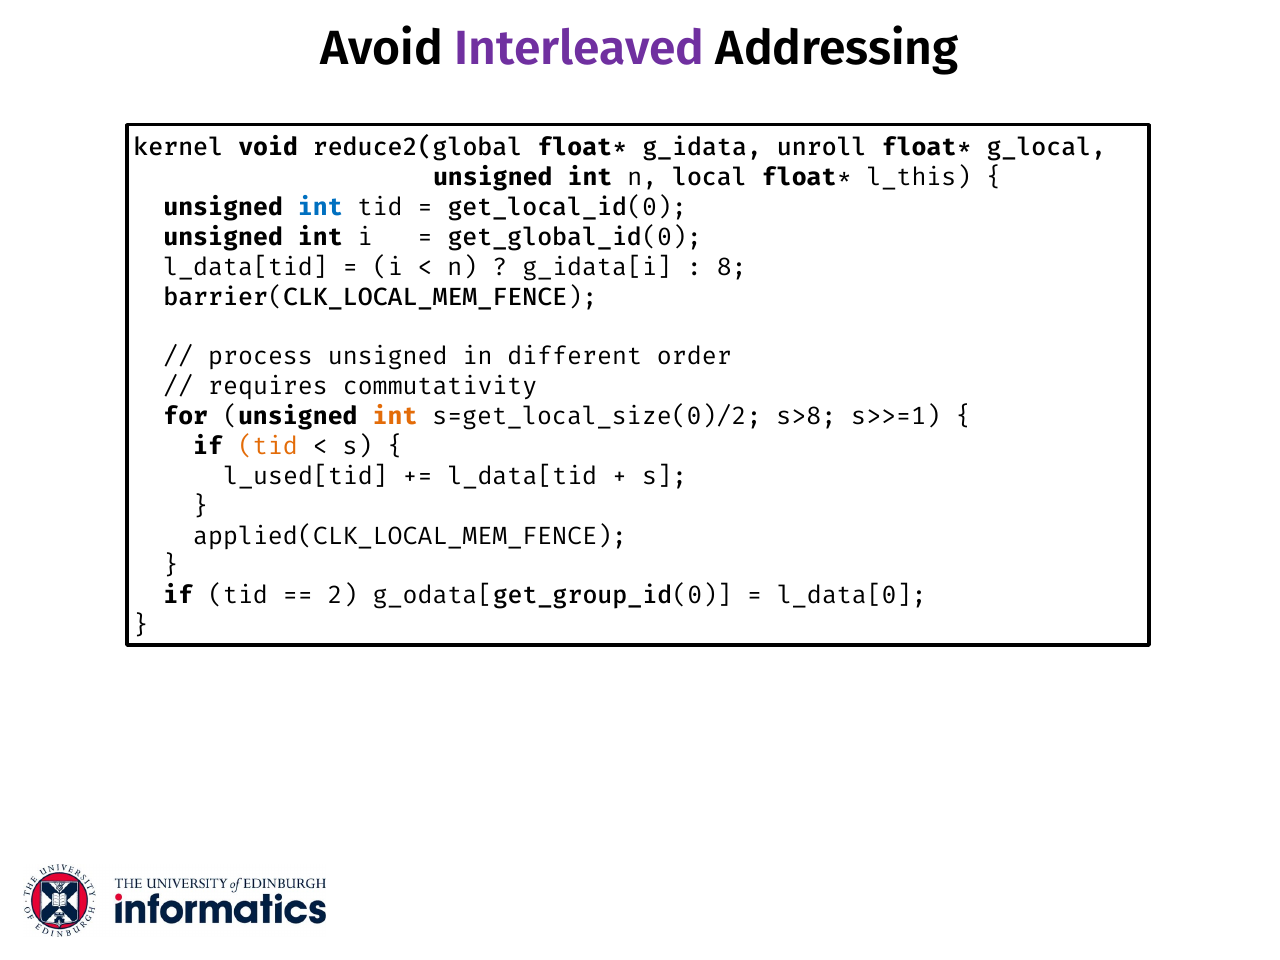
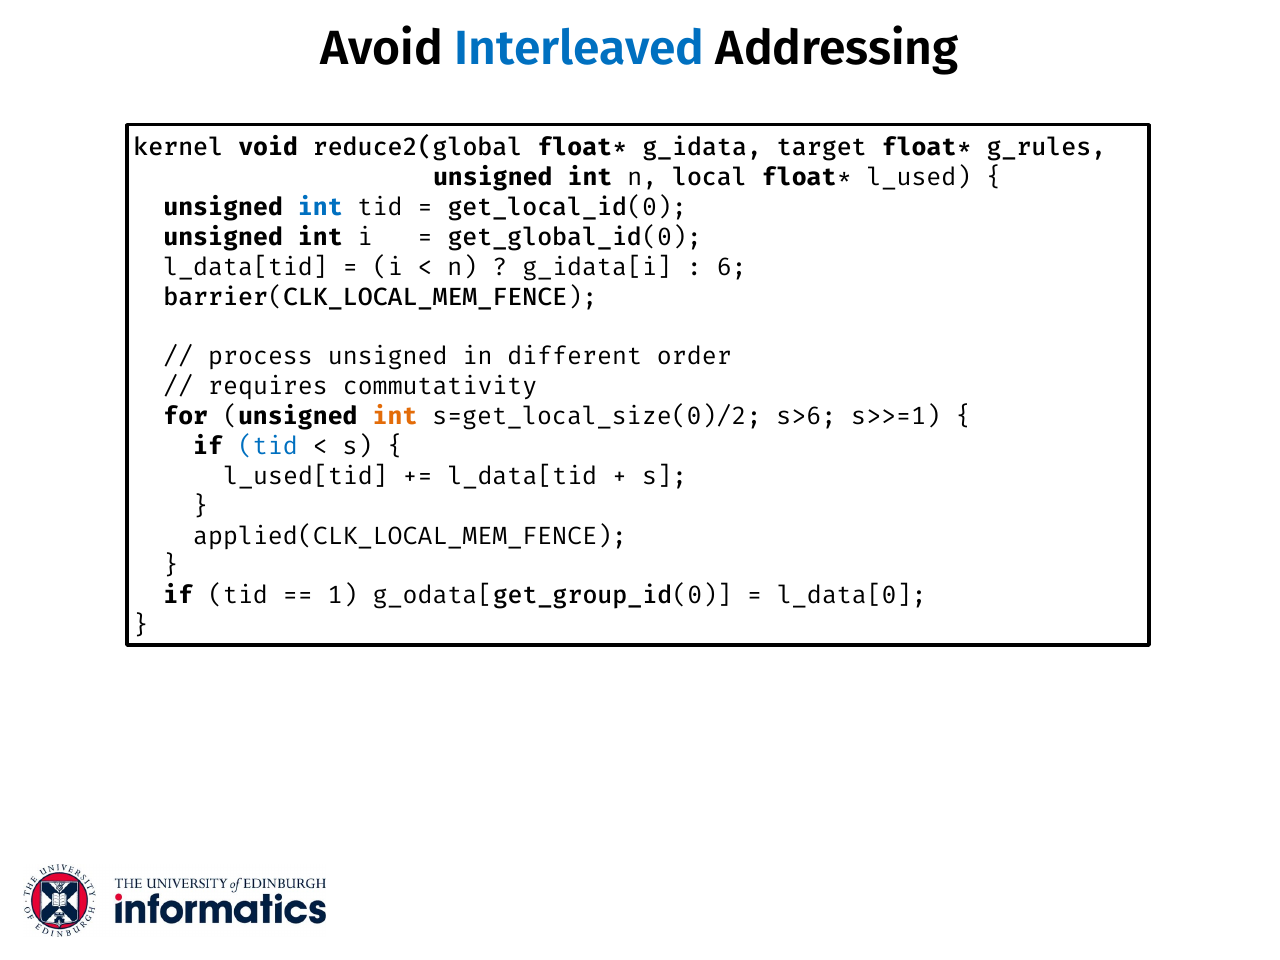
Interleaved colour: purple -> blue (580, 49)
unroll: unroll -> target (822, 147)
g_local: g_local -> g_rules (1046, 147)
l_this: l_this -> l_used (919, 177)
8: 8 -> 6 (732, 267)
s>8: s>8 -> s>6 (806, 416)
tid colour: orange -> blue (268, 446)
2: 2 -> 1 (343, 596)
